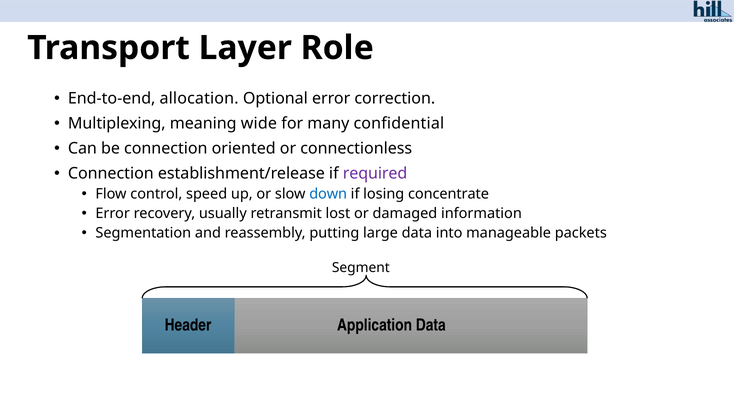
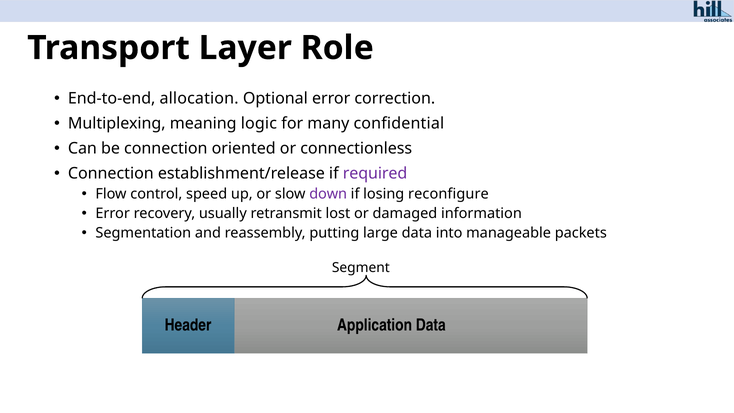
wide: wide -> logic (259, 123)
down colour: blue -> purple (328, 194)
concentrate: concentrate -> reconfigure (448, 194)
